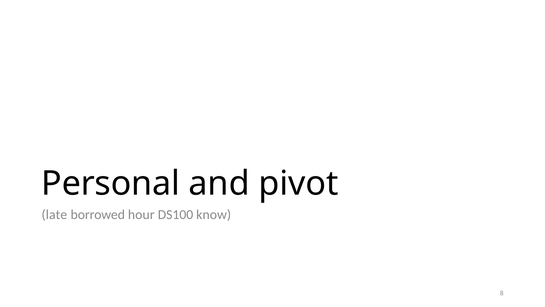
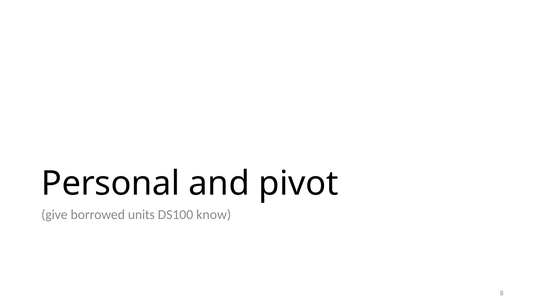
late: late -> give (54, 214)
hour: hour -> units (141, 214)
